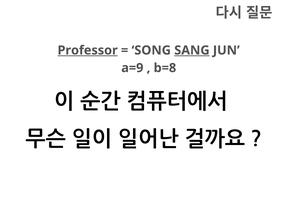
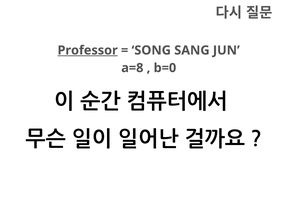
SANG underline: present -> none (192, 50)
a=9: a=9 -> a=8 (132, 68)
b=8: b=8 -> b=0 (165, 68)
